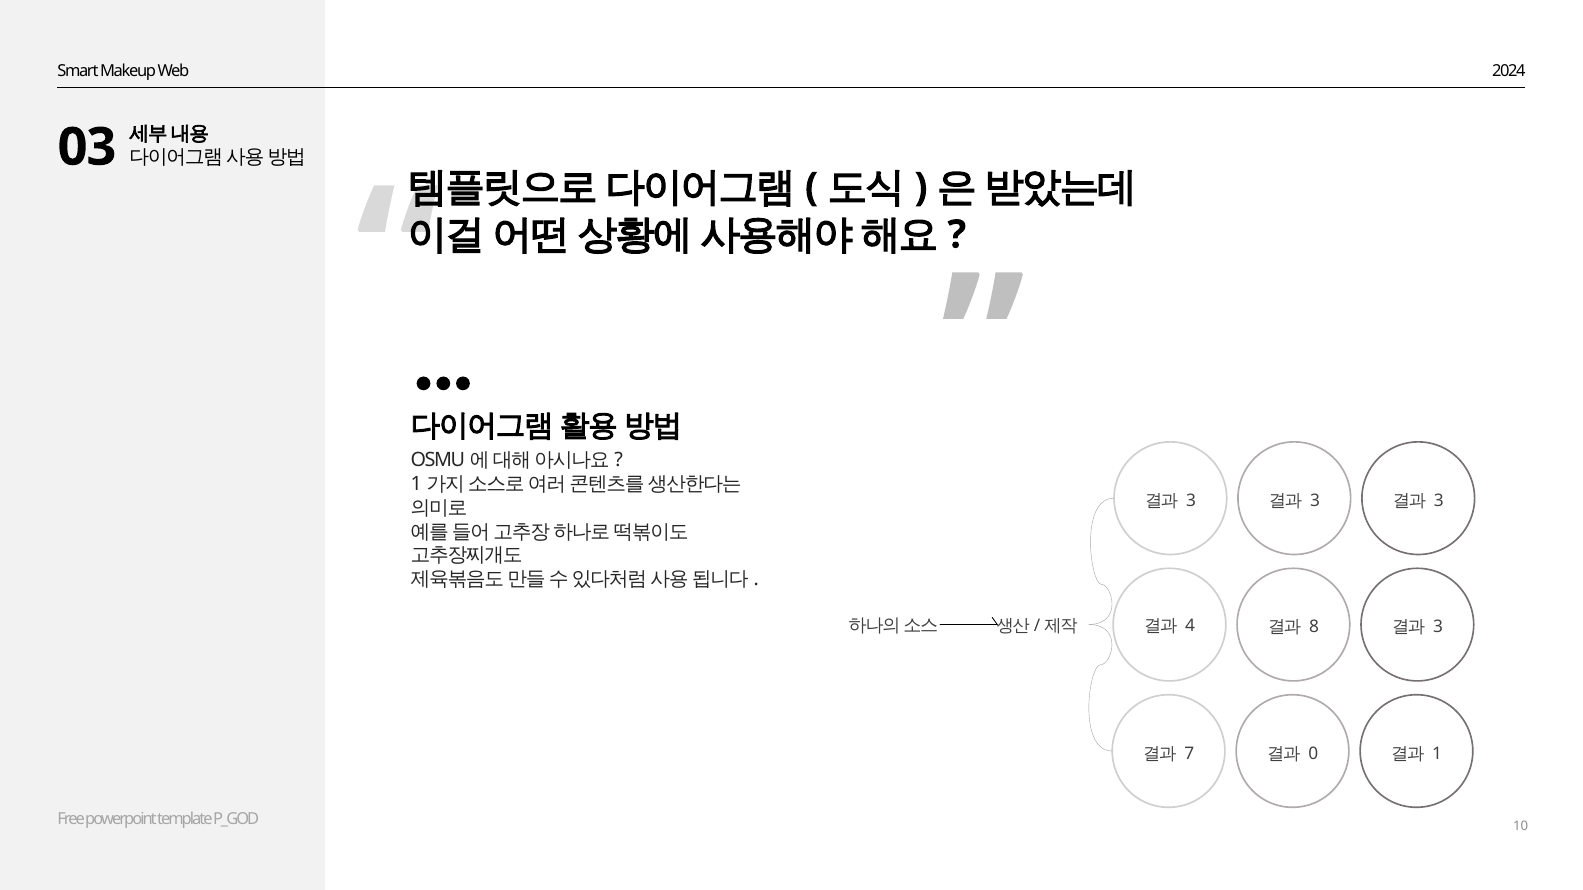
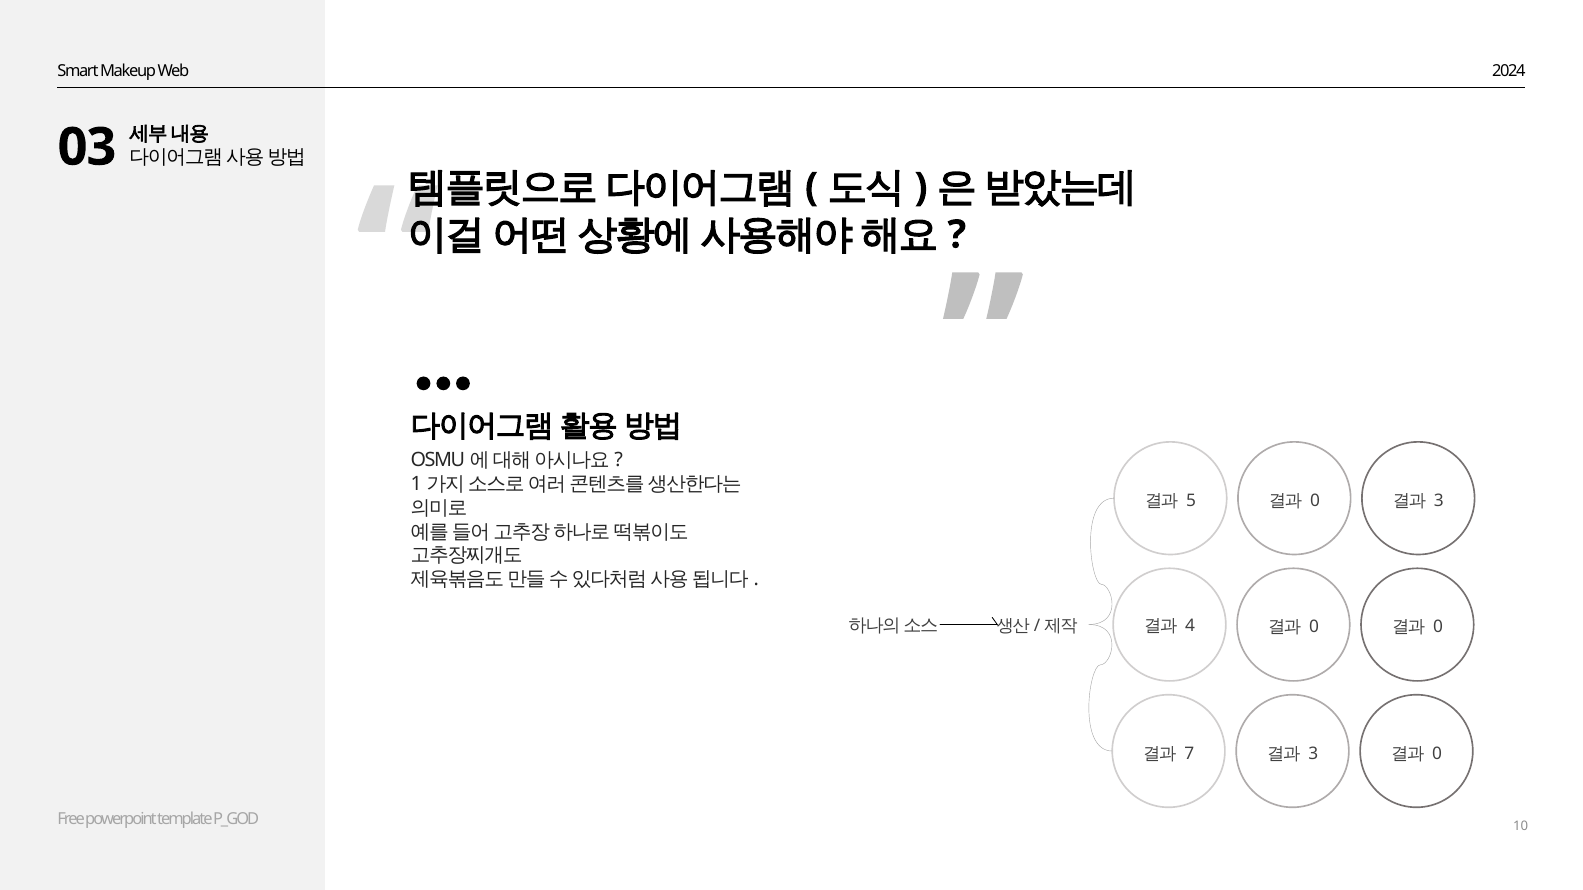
3: 3 -> 5 (1191, 501)
3: 3 -> 0 (1315, 501)
8: 8 -> 0 (1314, 628)
3: 3 -> 0 (1438, 628)
0: 0 -> 3 (1313, 754)
1: 1 -> 0 (1437, 754)
